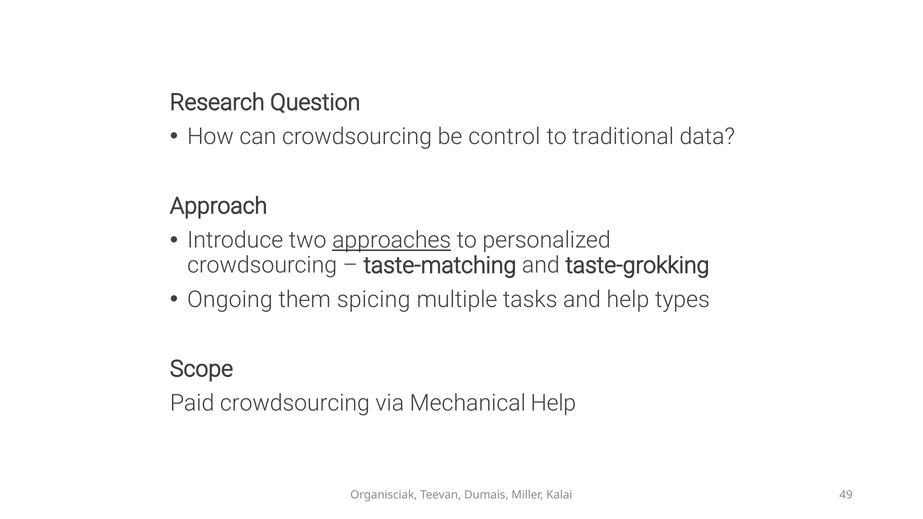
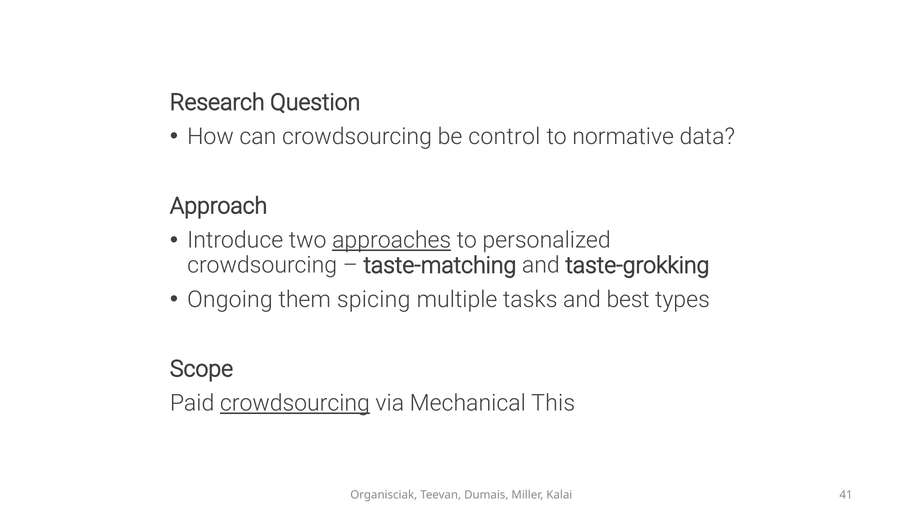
traditional: traditional -> normative (623, 137)
and help: help -> best (628, 300)
crowdsourcing underline: none -> present (295, 403)
Mechanical Help: Help -> This (553, 403)
49: 49 -> 41 (846, 495)
